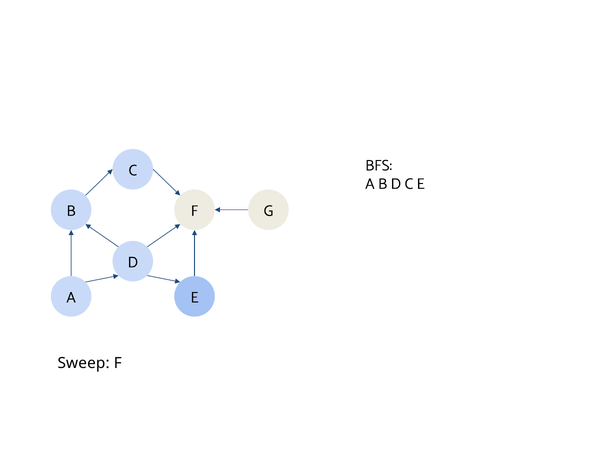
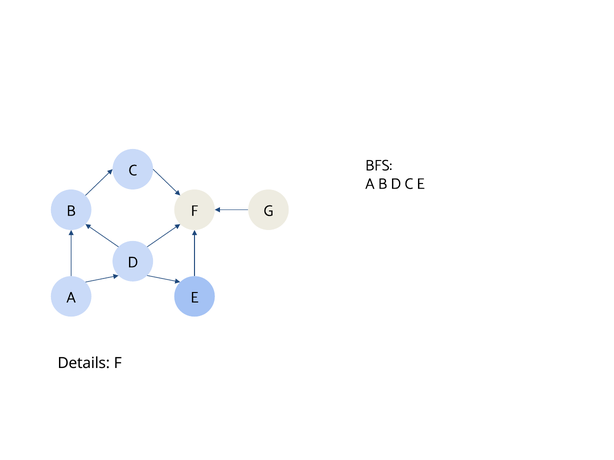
Sweep: Sweep -> Details (84, 364)
